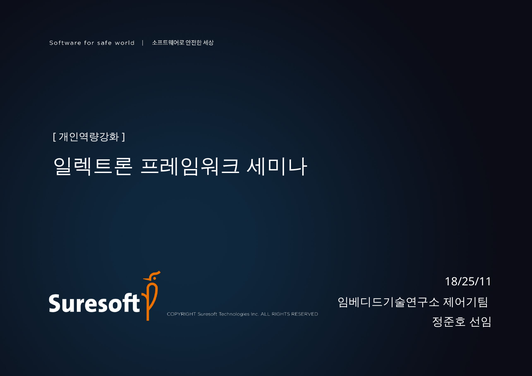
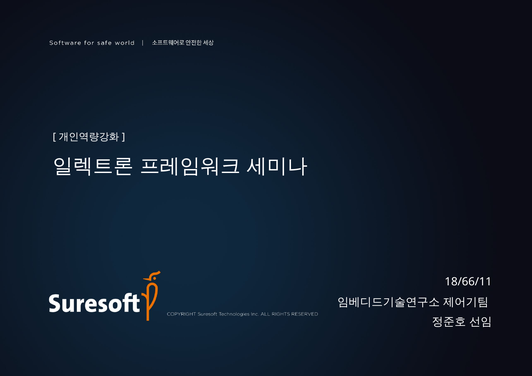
18/25/11: 18/25/11 -> 18/66/11 (468, 282)
